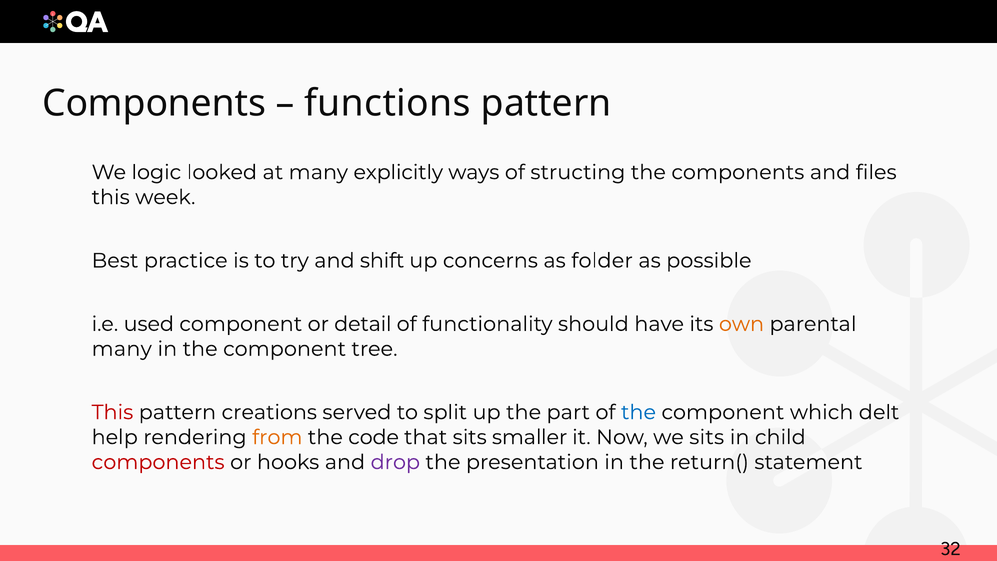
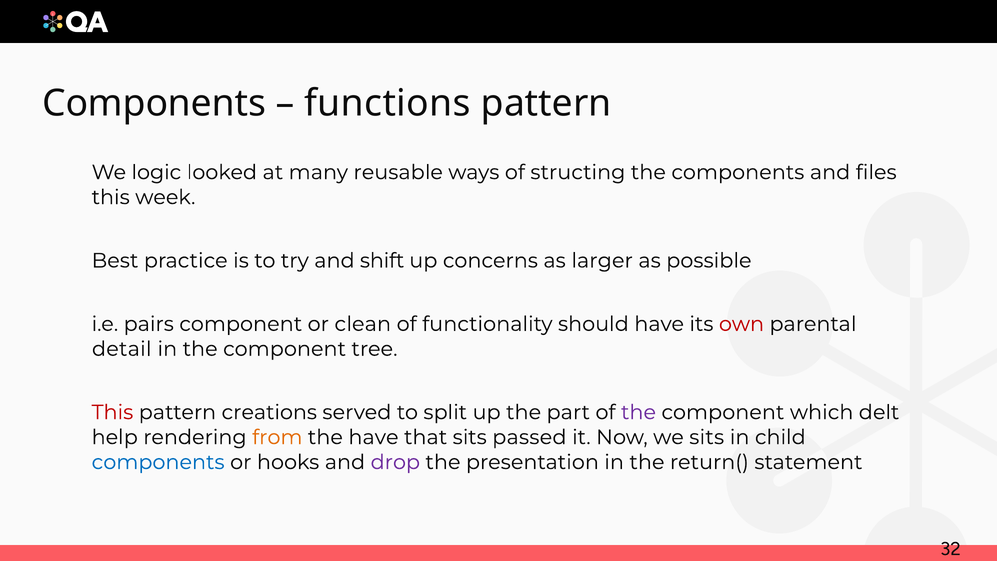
explicitly: explicitly -> reusable (398, 172)
folder: folder -> larger (602, 261)
used: used -> pairs (149, 324)
detail: detail -> clean (363, 324)
own colour: orange -> red (741, 324)
many: many -> detail (122, 349)
the colour: blue -> purple (639, 412)
the code: code -> have (373, 437)
smaller: smaller -> passed (529, 437)
components colour: red -> blue (158, 462)
